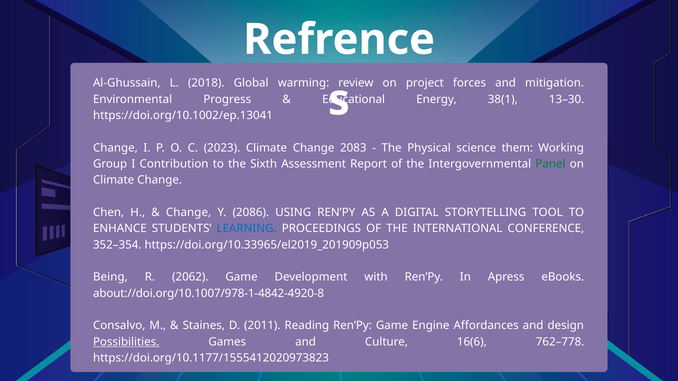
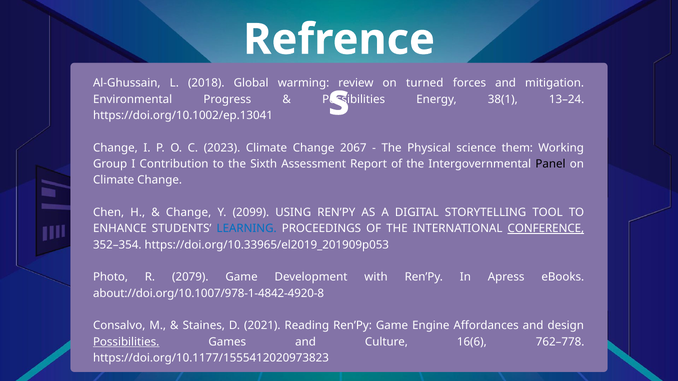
project: project -> turned (425, 83)
Educational: Educational -> Possibilities (354, 99)
13–30: 13–30 -> 13–24 (567, 99)
2083: 2083 -> 2067 (353, 148)
Panel colour: green -> black (551, 164)
2086: 2086 -> 2099 (251, 213)
CONFERENCE underline: none -> present (546, 229)
Being: Being -> Photo (110, 277)
2062: 2062 -> 2079 (190, 277)
2011: 2011 -> 2021 (262, 326)
